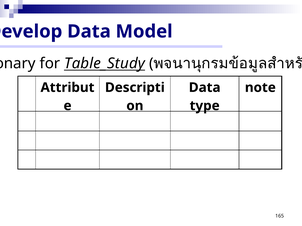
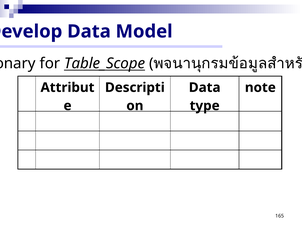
Table_Study: Table_Study -> Table_Scope (105, 64)
